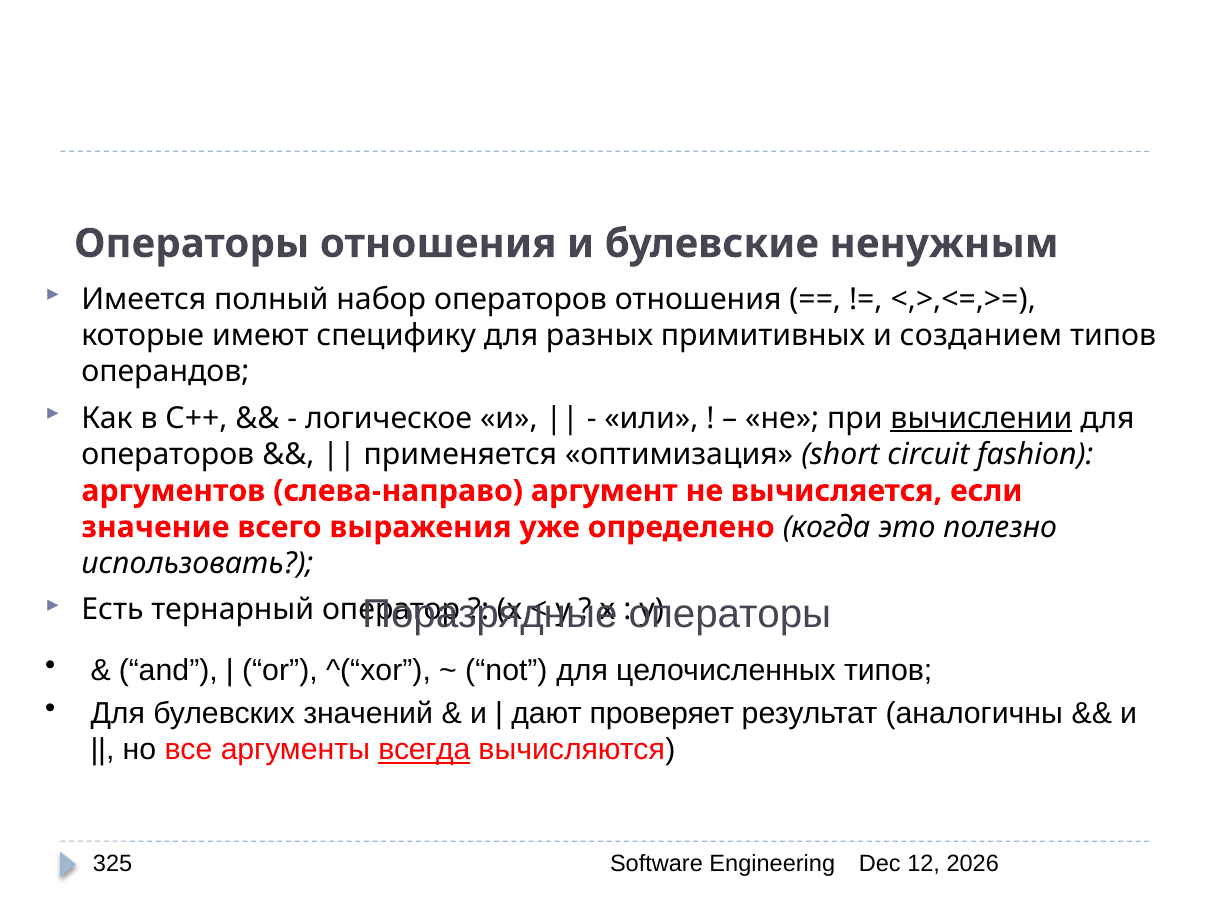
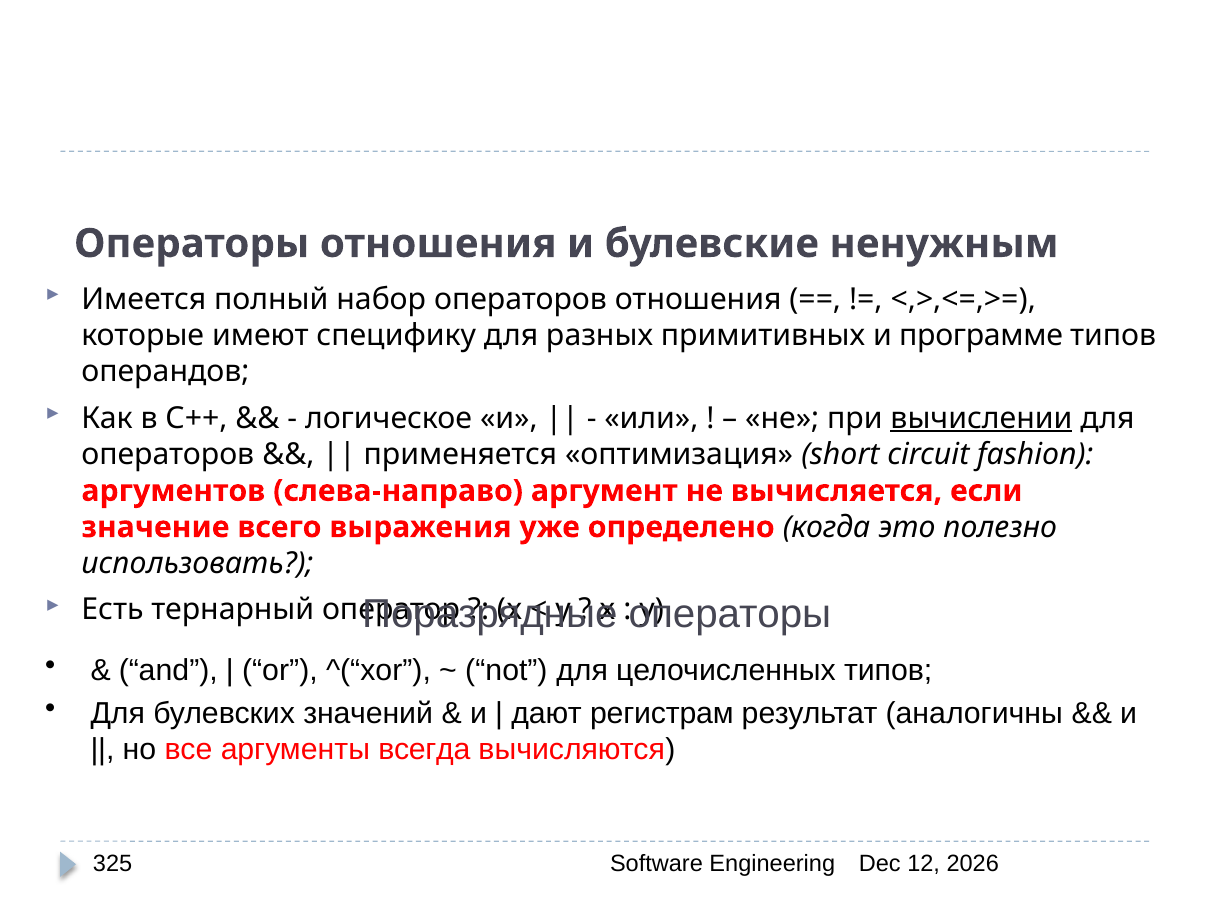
созданием: созданием -> программе (981, 335)
проверяет: проверяет -> регистрам (662, 713)
всегда underline: present -> none (424, 749)
